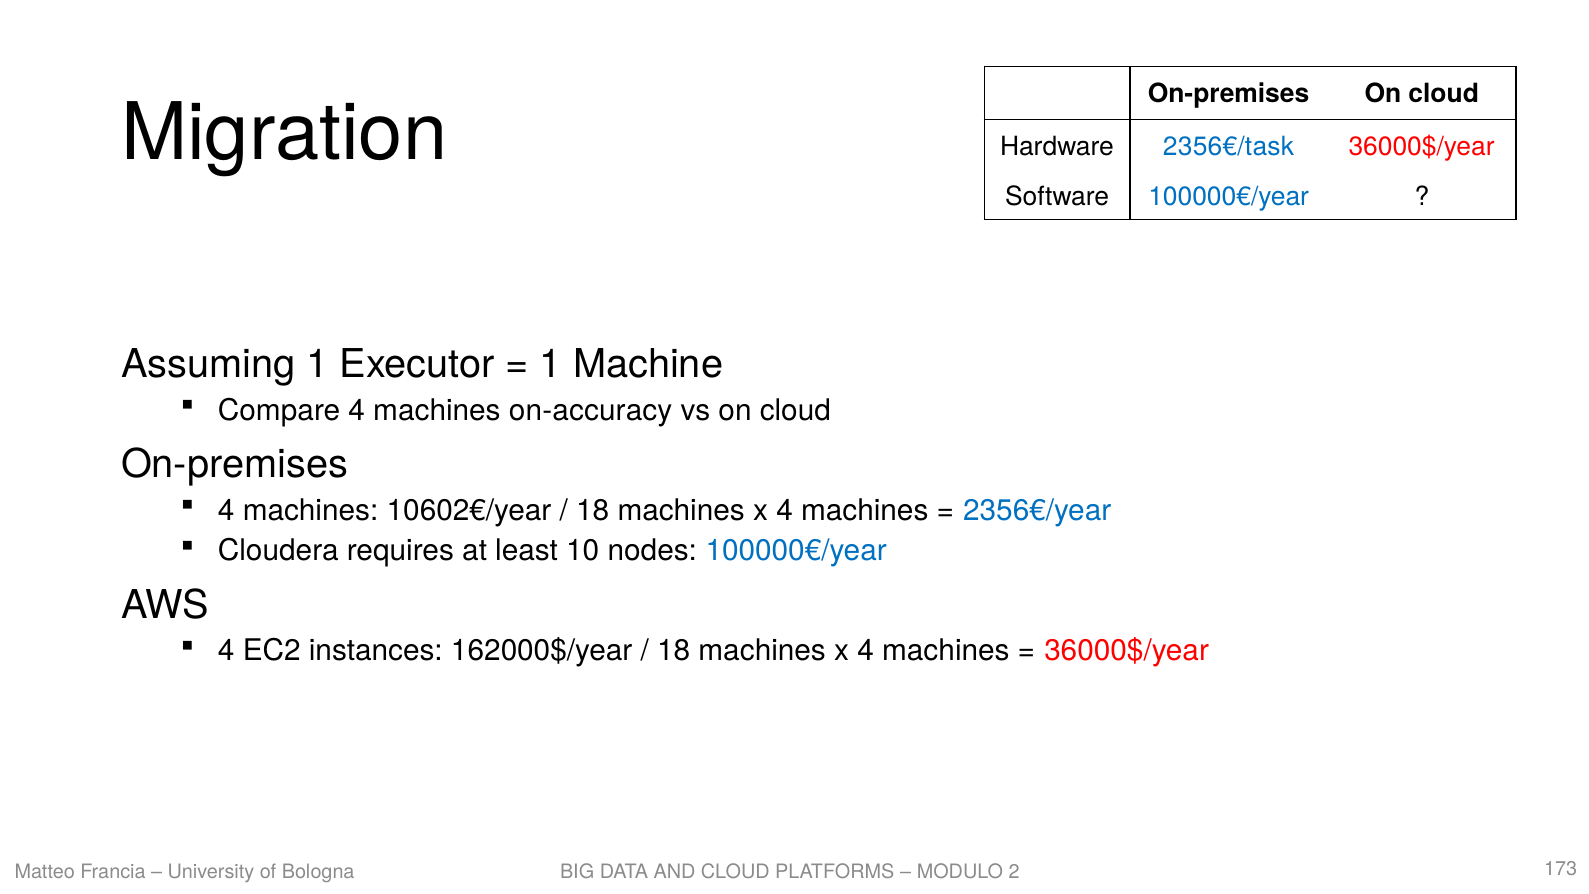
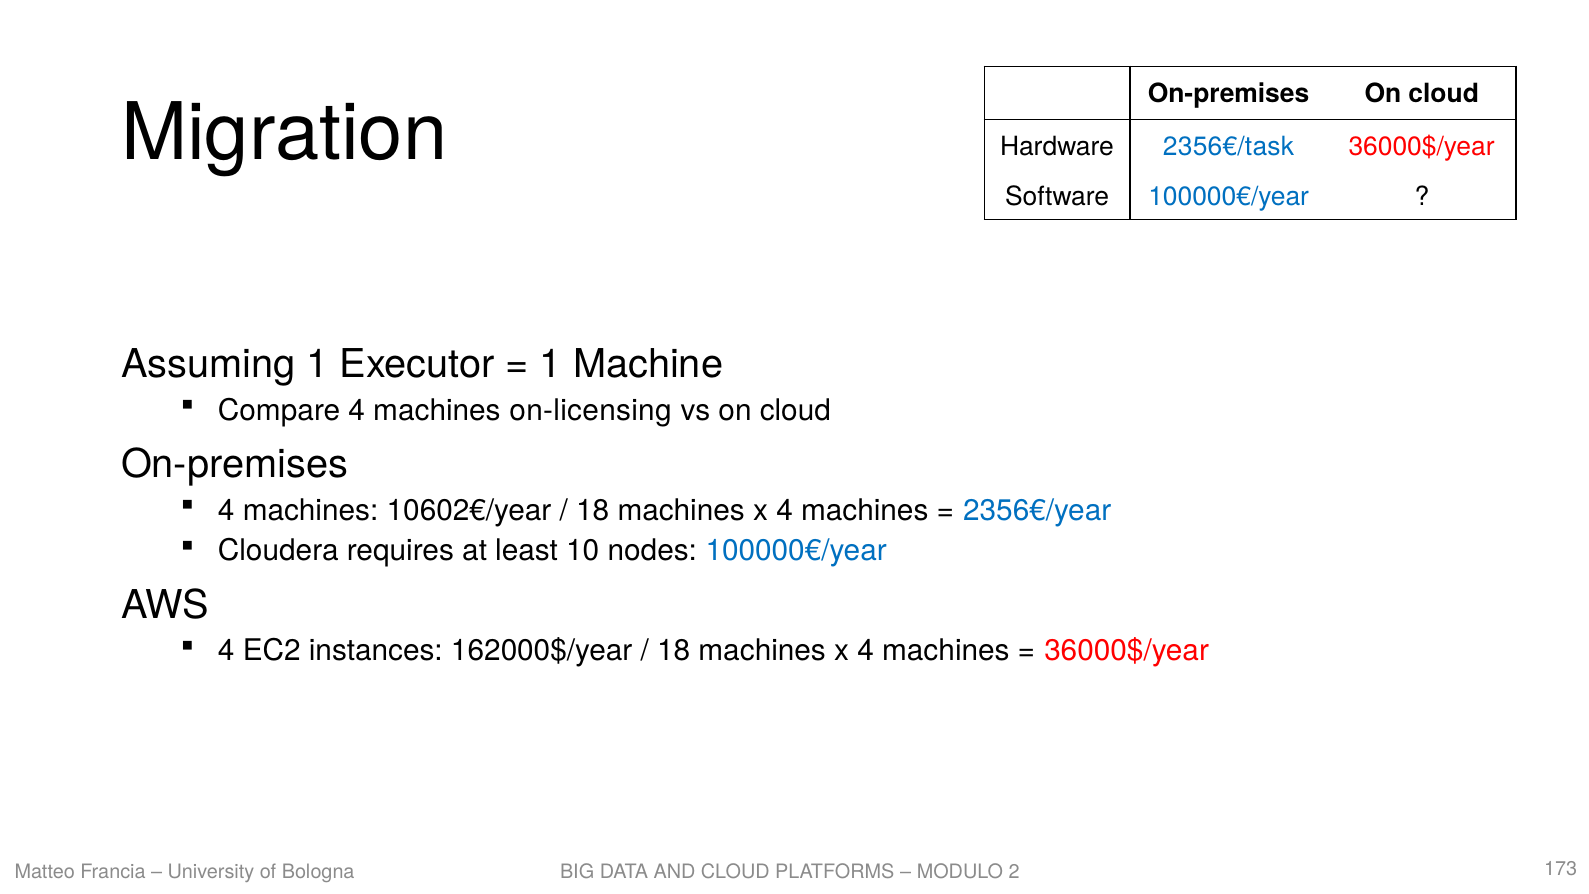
on-accuracy: on-accuracy -> on-licensing (591, 410)
